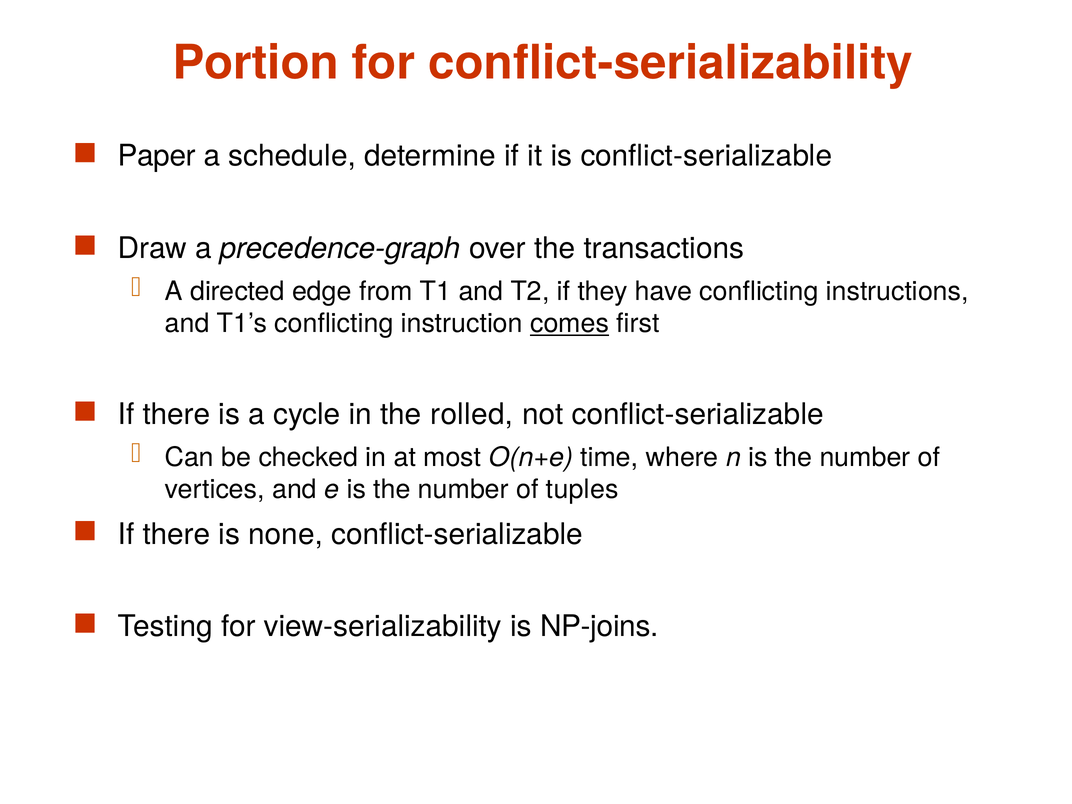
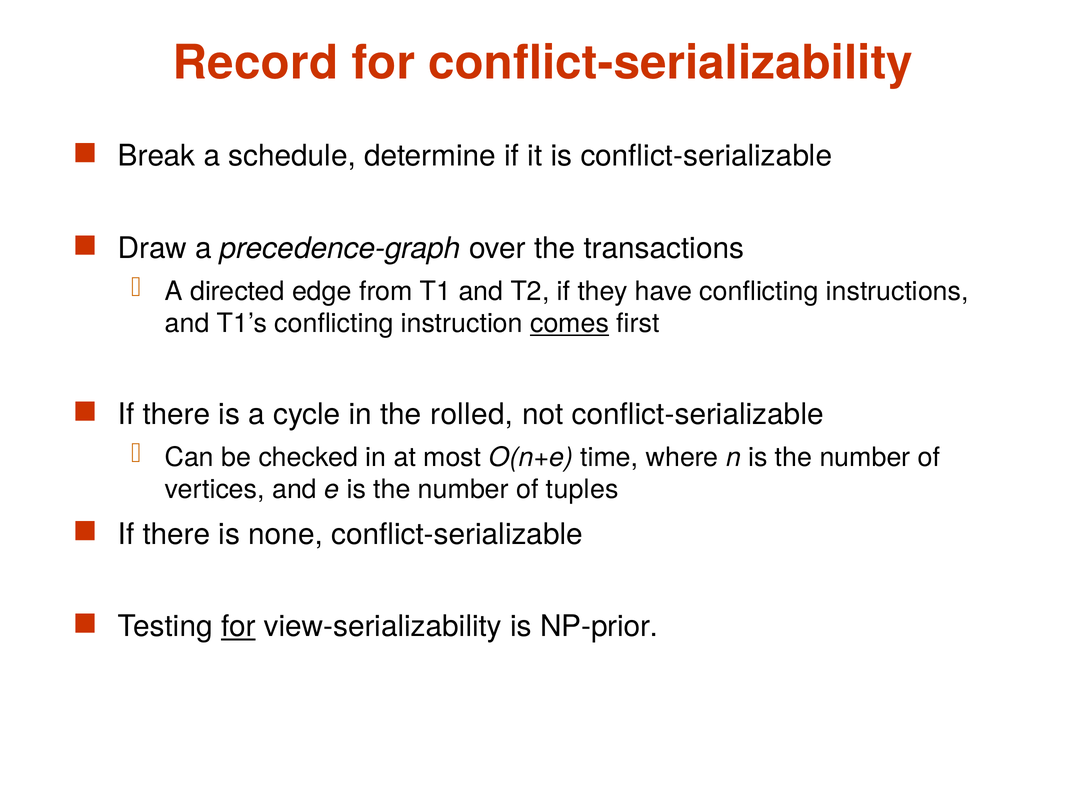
Portion: Portion -> Record (255, 63)
Paper: Paper -> Break (157, 156)
for underline: none -> present (238, 627)
NP-joins: NP-joins -> NP-prior (599, 627)
